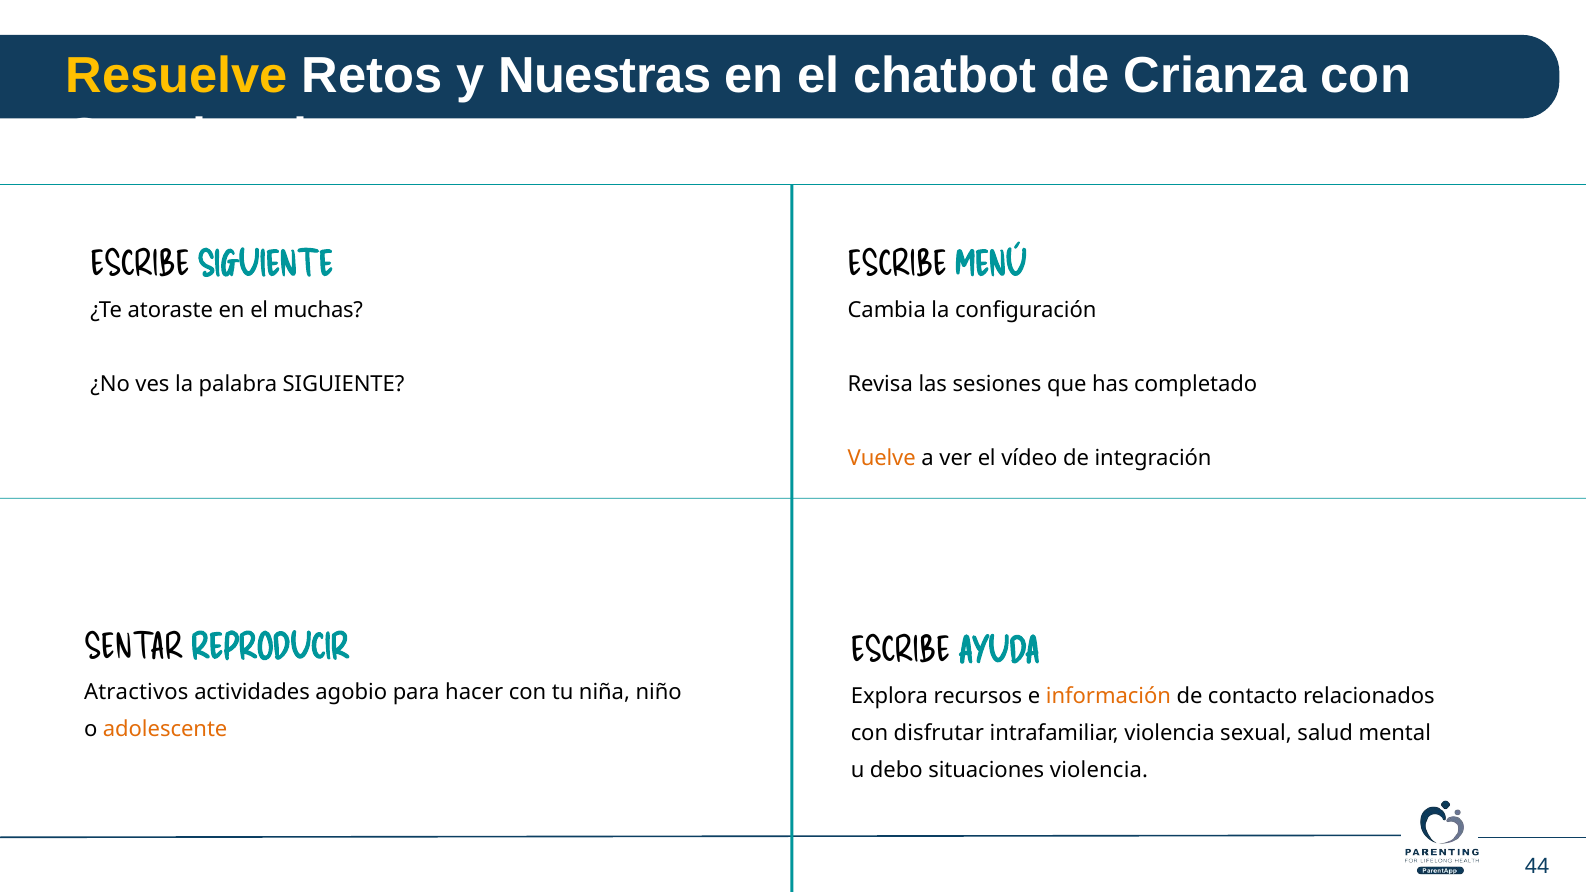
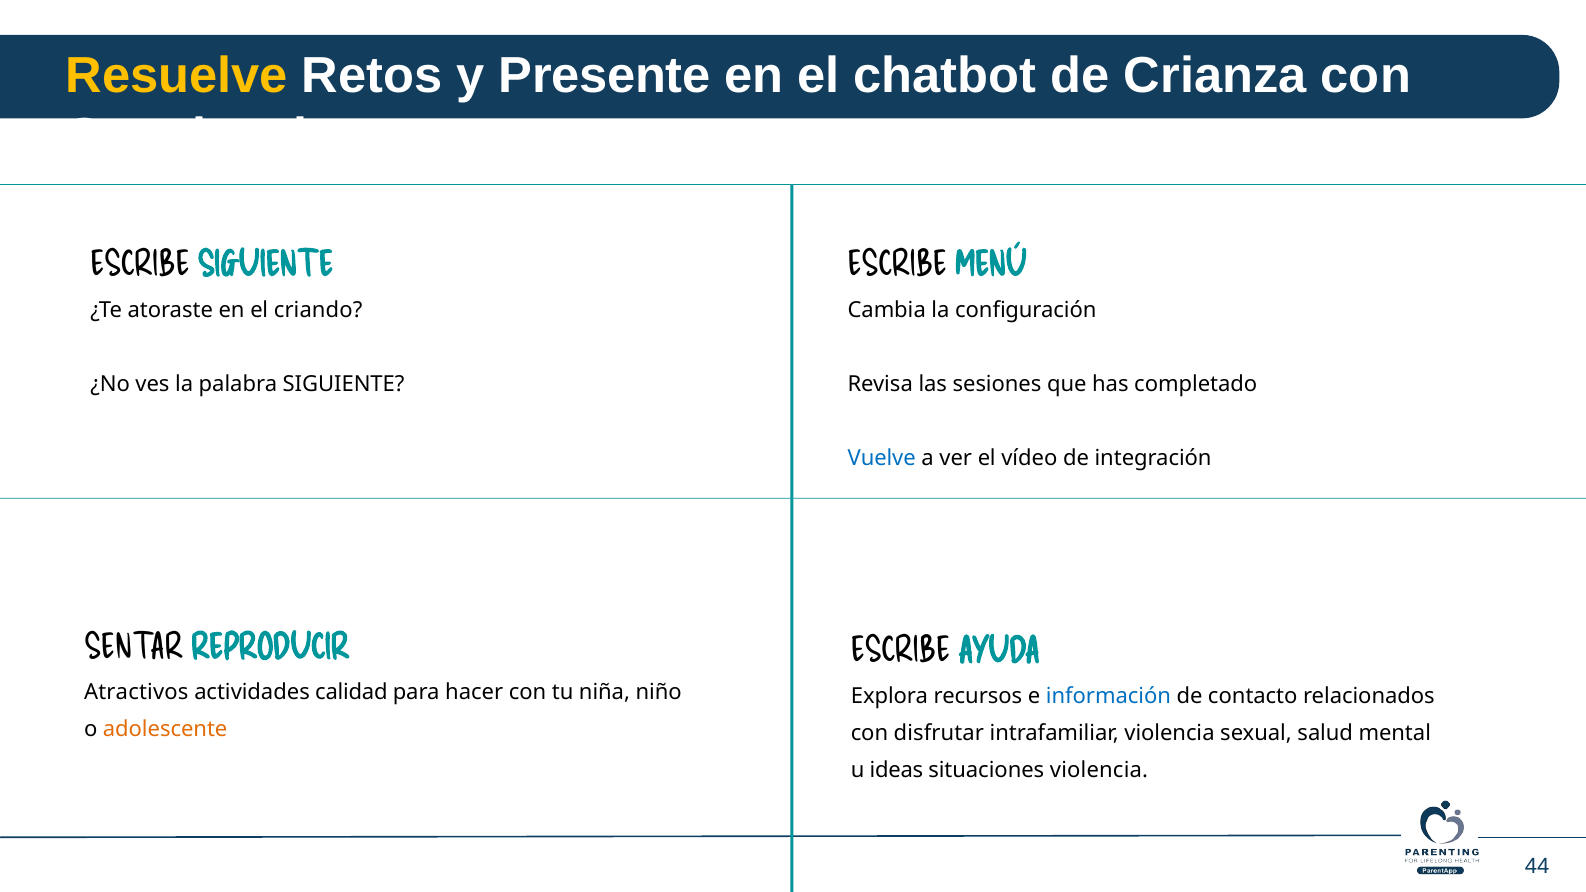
Nuestras: Nuestras -> Presente (605, 76)
muchas: muchas -> criando (318, 310)
Vuelve colour: orange -> blue (882, 458)
agobio: agobio -> calidad (351, 693)
información colour: orange -> blue (1108, 696)
debo: debo -> ideas (896, 770)
